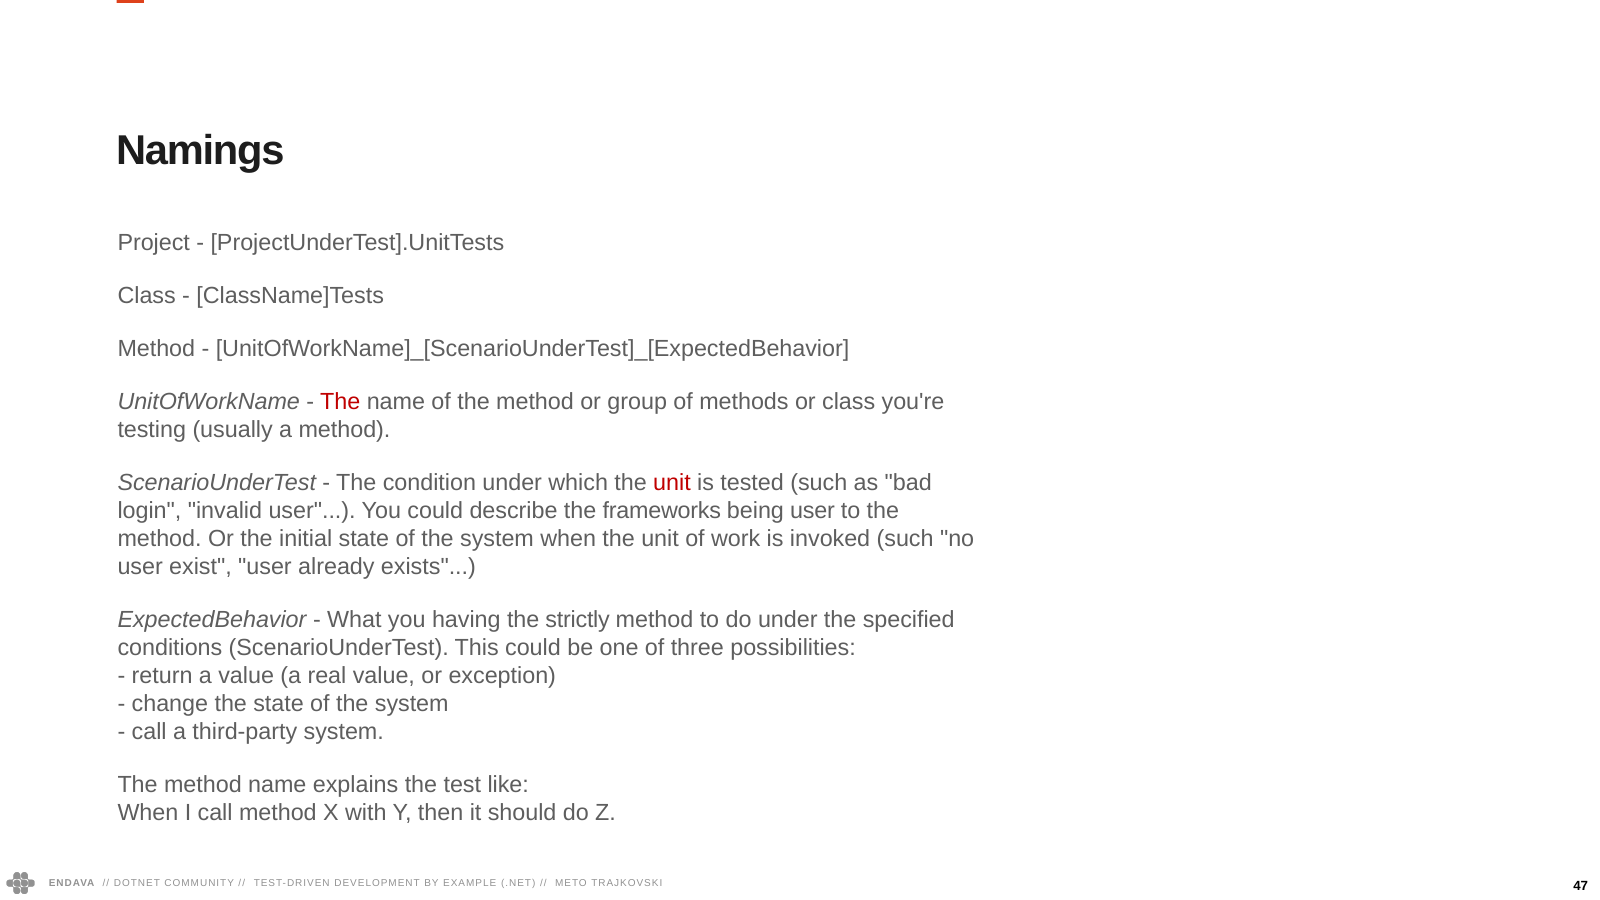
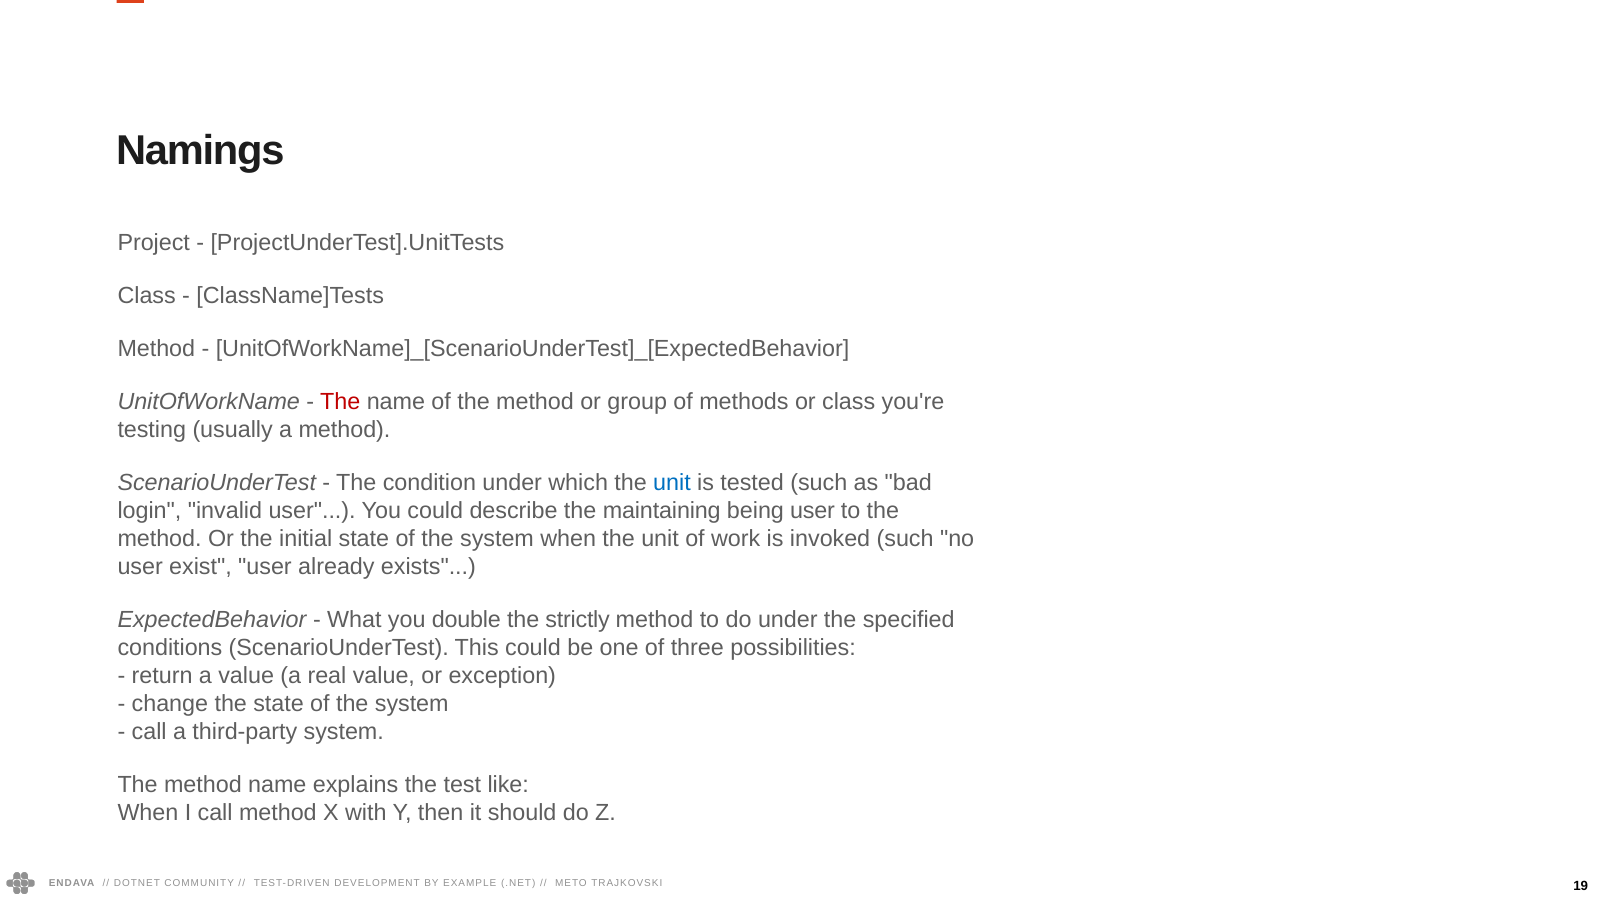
unit colour: red -> blue (672, 483)
frameworks: frameworks -> maintaining (662, 511)
having: having -> double (466, 620)
47: 47 -> 19 (1581, 886)
